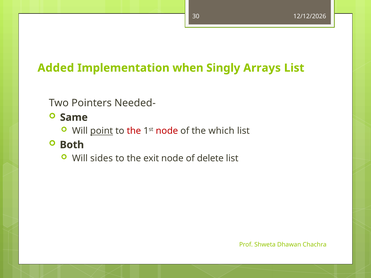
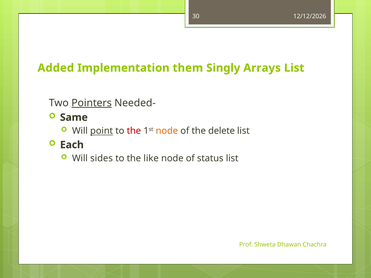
when: when -> them (188, 68)
Pointers underline: none -> present (92, 103)
node colour: red -> orange (167, 131)
which: which -> delete (222, 131)
Both: Both -> Each (72, 145)
exit: exit -> like (151, 158)
delete: delete -> status (210, 158)
